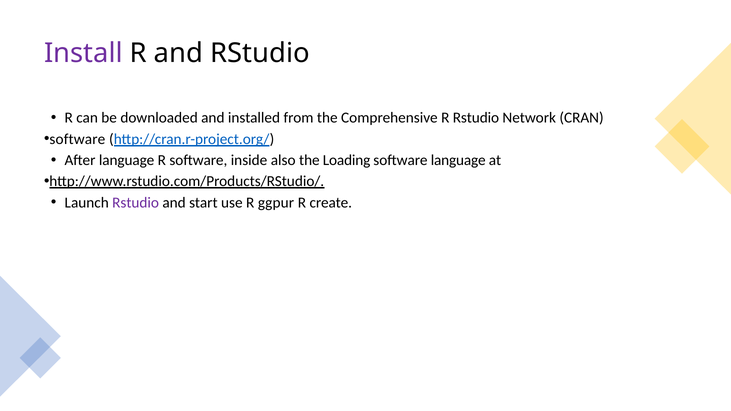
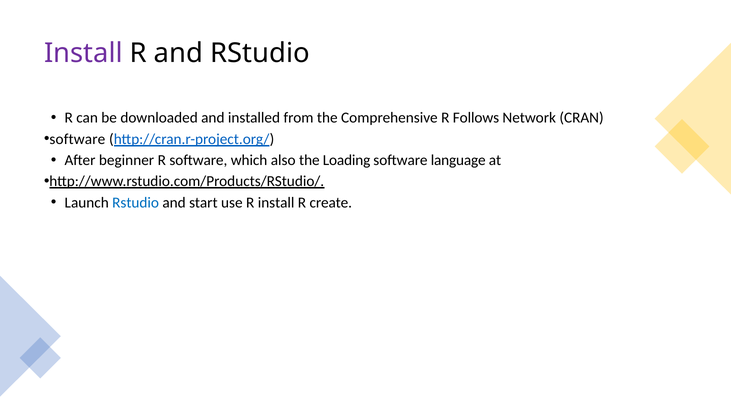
R Rstudio: Rstudio -> Follows (476, 118)
After language: language -> beginner (127, 160)
inside: inside -> which (249, 160)
Rstudio colour: purple -> blue (136, 203)
R ggpur: ggpur -> install (276, 203)
